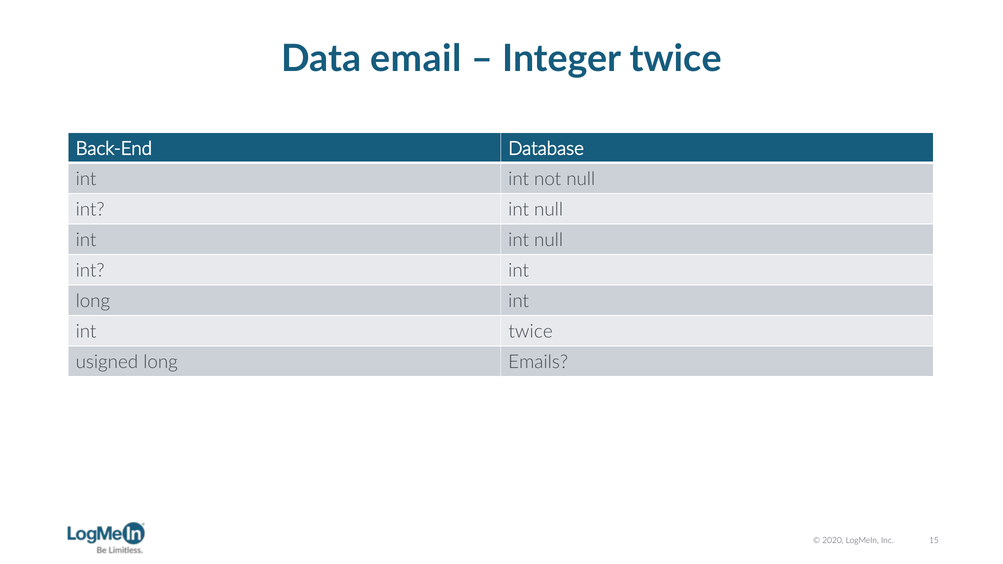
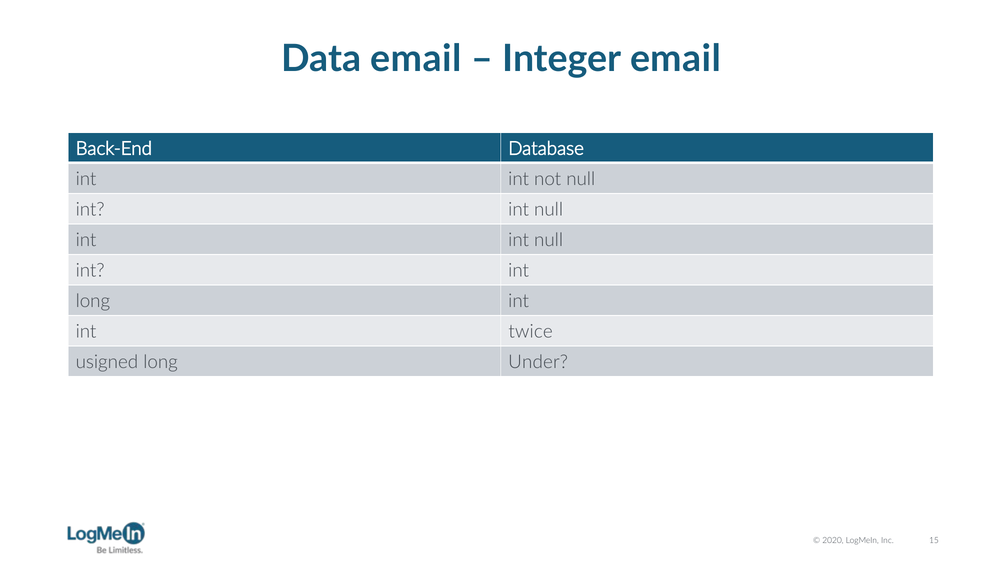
Integer twice: twice -> email (676, 59)
Emails: Emails -> Under (538, 362)
